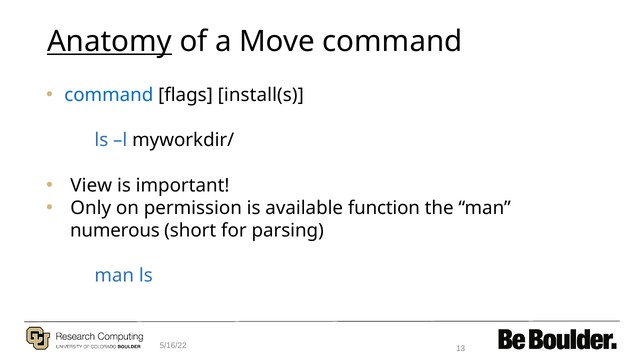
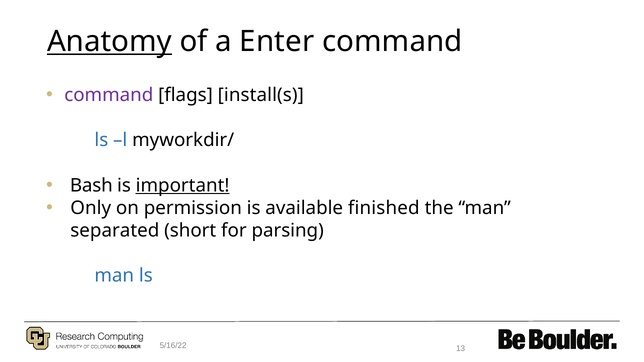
Move: Move -> Enter (277, 42)
command colour: blue -> purple (109, 95)
View: View -> Bash (91, 185)
important underline: none -> present (183, 185)
function: function -> finished (384, 208)
numerous: numerous -> separated (115, 231)
